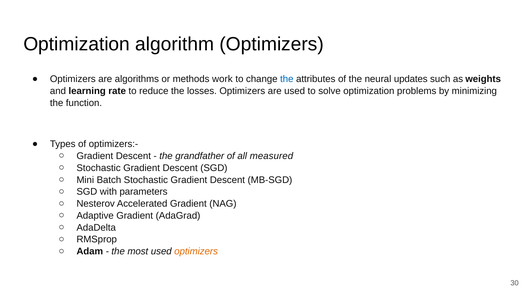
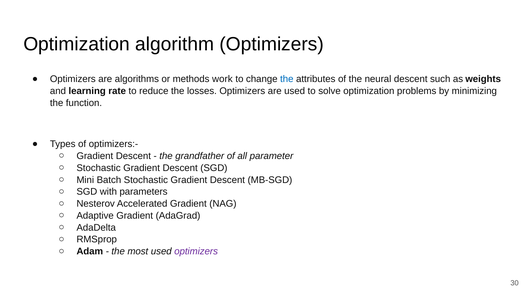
neural updates: updates -> descent (411, 79)
measured: measured -> parameter (271, 156)
optimizers colour: orange -> purple (196, 251)
